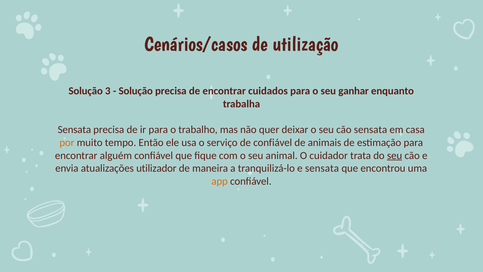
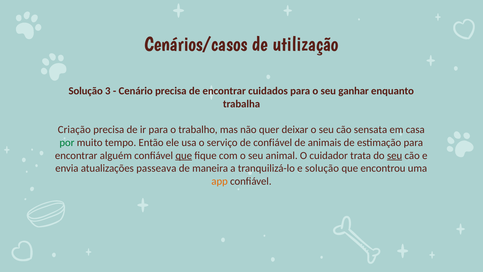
Solução: Solução -> Cenário (136, 91)
Sensata: Sensata -> Criação (74, 130)
por colour: orange -> green (67, 142)
que underline: none -> present (184, 155)
utilizador: utilizador -> passeava (156, 168)
e sensata: sensata -> solução (322, 168)
